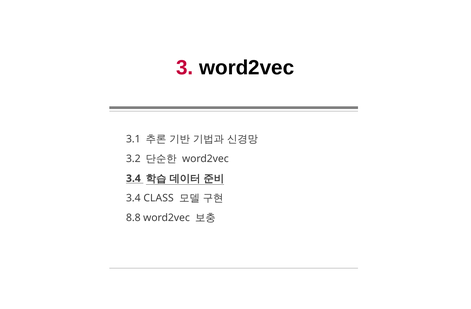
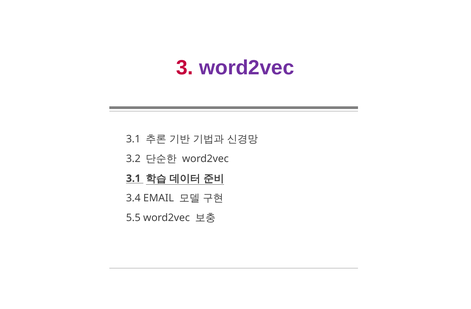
word2vec colour: black -> purple (247, 68)
3.4: 3.4 -> 3.1 (133, 179)
CLASS: CLASS -> EMAIL (159, 198)
8.8: 8.8 -> 5.5 (133, 218)
